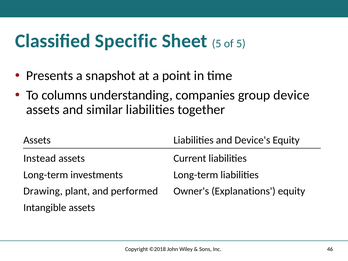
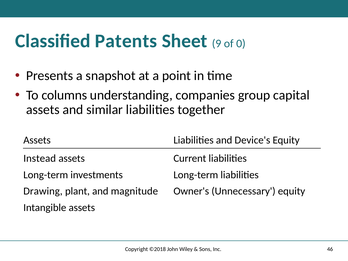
Specific: Specific -> Patents (126, 41)
Sheet 5: 5 -> 9 (217, 44)
of 5: 5 -> 0 (241, 44)
device: device -> capital (292, 95)
performed: performed -> magnitude (134, 191)
Explanations: Explanations -> Unnecessary (243, 191)
